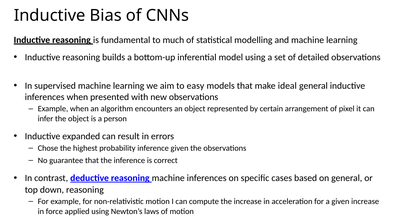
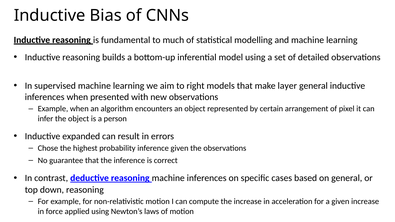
easy: easy -> right (196, 86)
ideal: ideal -> layer (287, 86)
